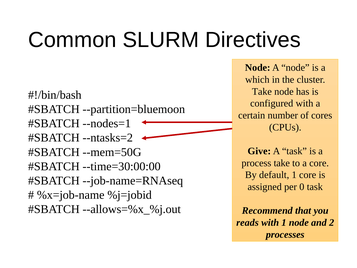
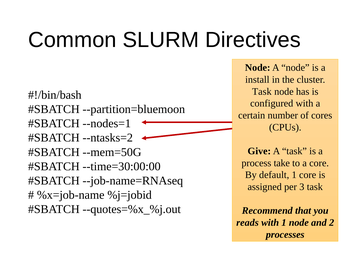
which: which -> install (257, 79)
Take: Take -> Task (262, 91)
0: 0 -> 3 (302, 187)
--allows=%x_%j.out: --allows=%x_%j.out -> --quotes=%x_%j.out (132, 209)
